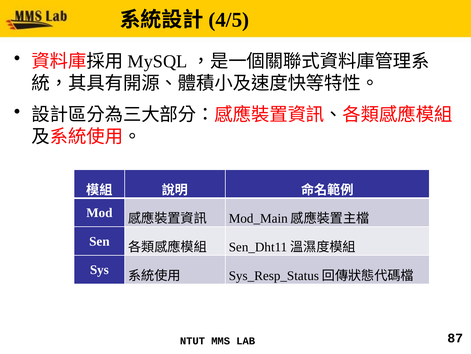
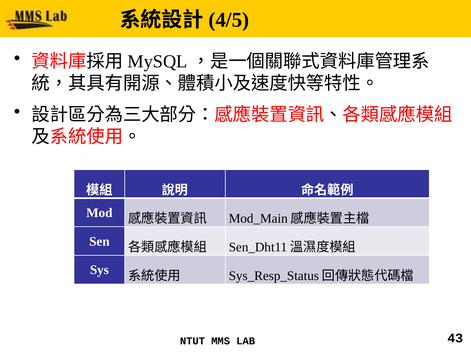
87: 87 -> 43 (455, 338)
